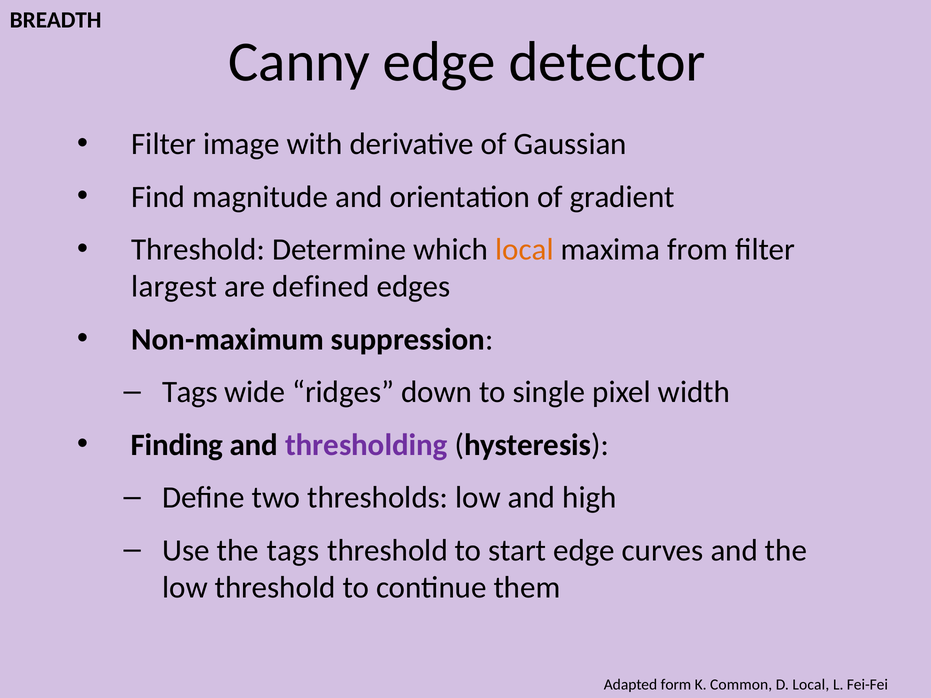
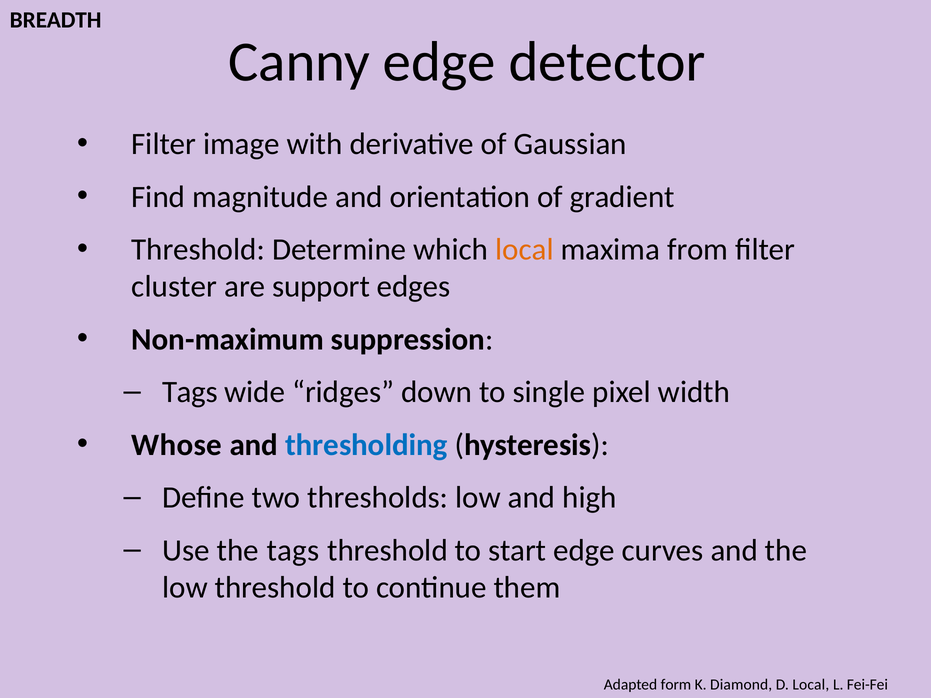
largest: largest -> cluster (174, 287)
defined: defined -> support (321, 287)
Finding: Finding -> Whose (177, 445)
thresholding colour: purple -> blue (366, 445)
Common: Common -> Diamond (741, 685)
